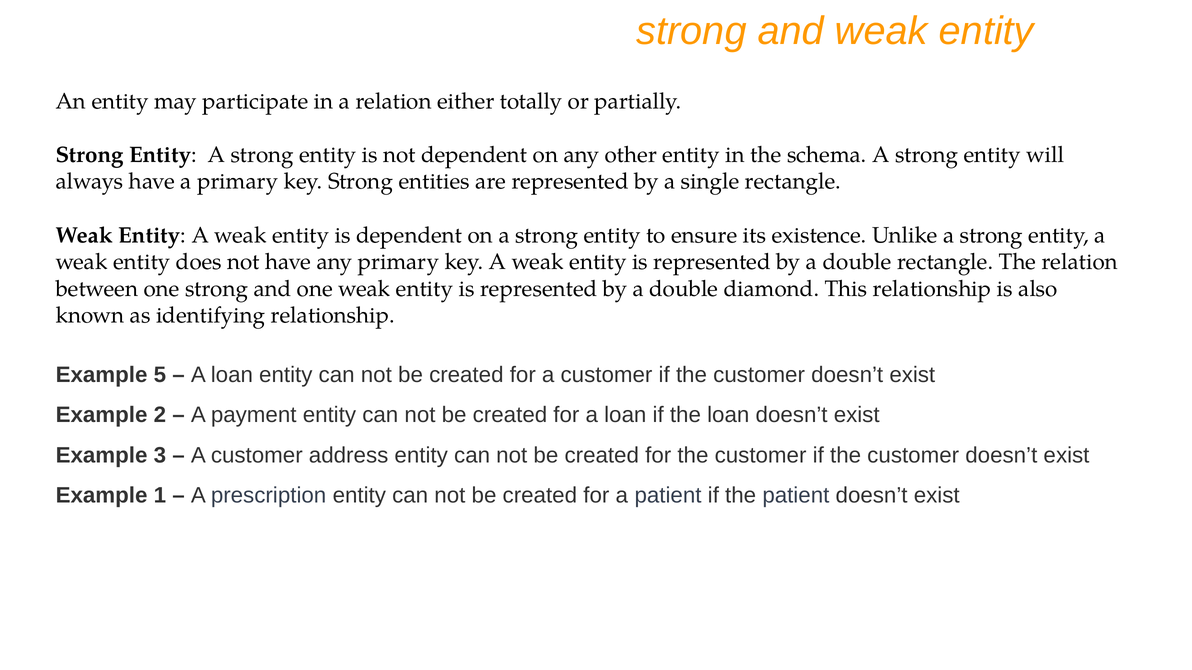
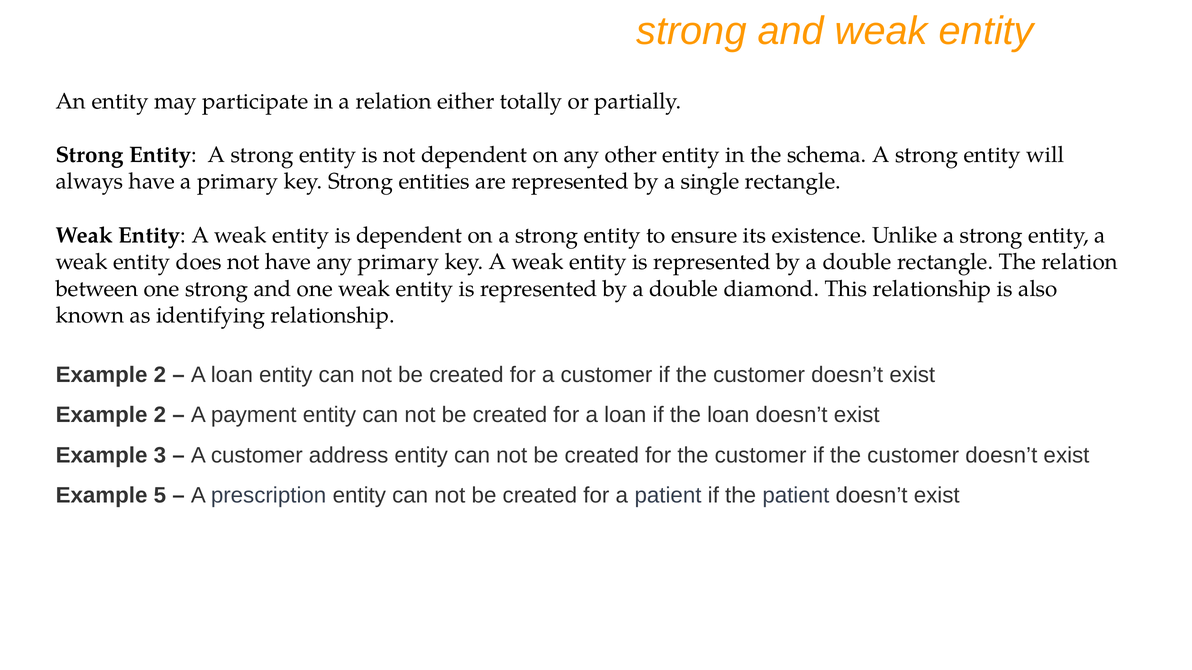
5: 5 -> 2 (160, 375)
1: 1 -> 5 (160, 496)
